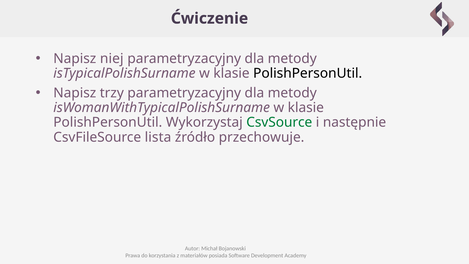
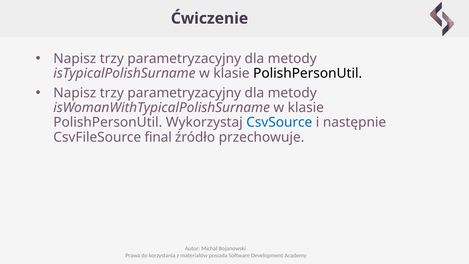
niej: niej -> trzy (112, 58)
CsvSource colour: green -> blue (279, 122)
lista: lista -> final (158, 137)
